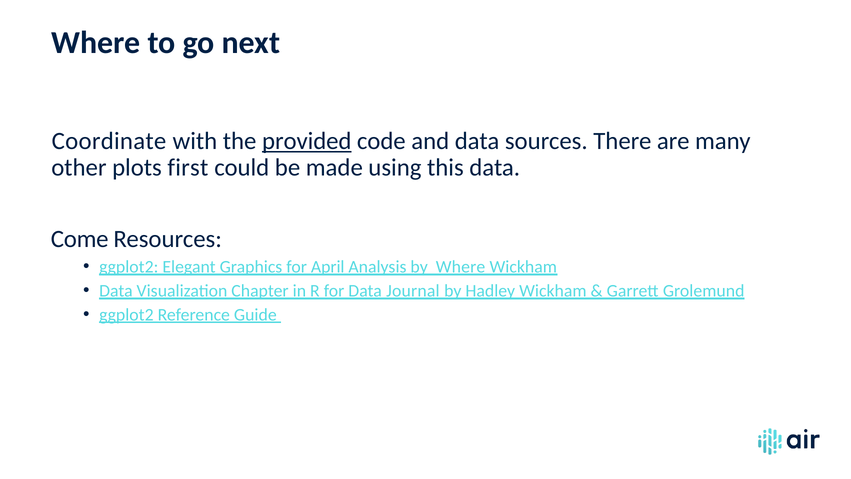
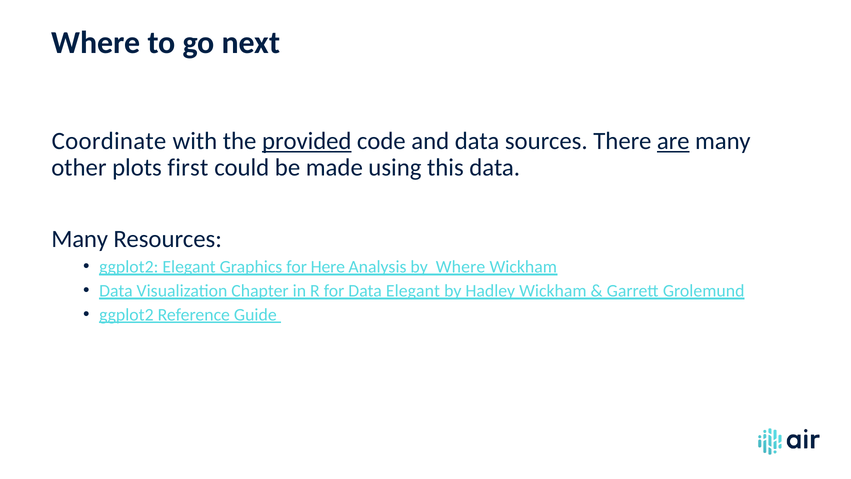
are underline: none -> present (673, 141)
Come: Come -> Many (80, 239)
April: April -> Here (328, 267)
Data Journal: Journal -> Elegant (413, 291)
